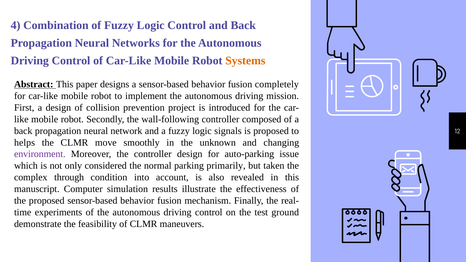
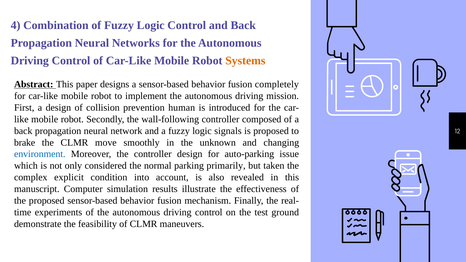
project: project -> human (182, 108)
helps: helps -> brake (25, 143)
environment colour: purple -> blue (40, 154)
through: through -> explicit (69, 178)
